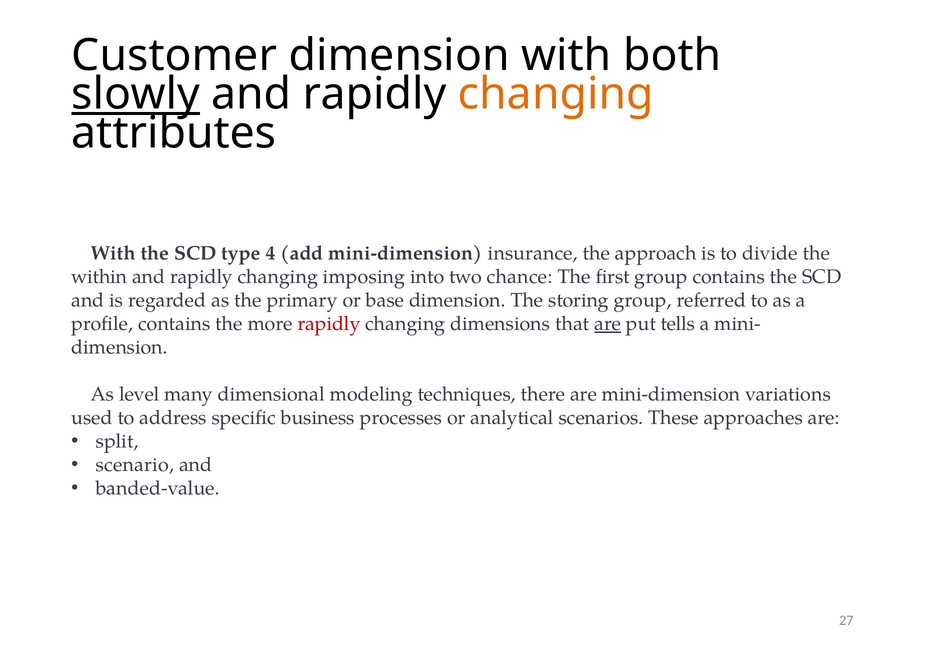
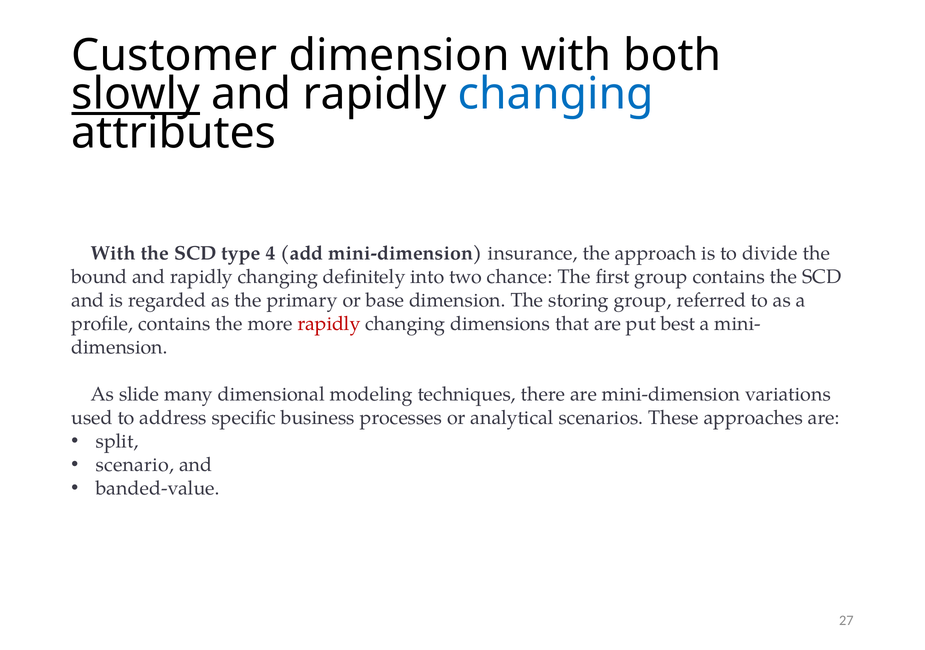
changing colour: orange -> blue (556, 94)
within: within -> bound (99, 277)
imposing: imposing -> definitely (364, 277)
are underline: present -> none (608, 324)
tells: tells -> best (678, 324)
level: level -> slide (139, 394)
